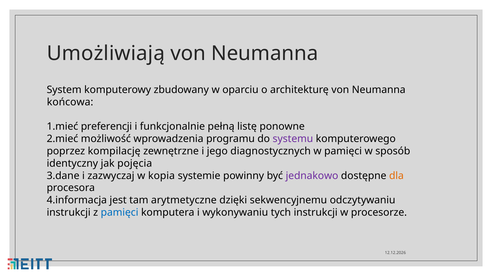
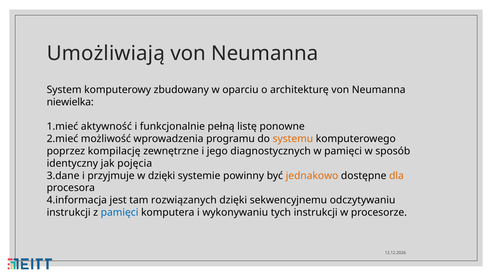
końcowa: końcowa -> niewielka (70, 102)
preferencji: preferencji -> aktywność (106, 127)
systemu colour: purple -> orange (293, 139)
zazwyczaj: zazwyczaj -> przyjmuje (111, 176)
w kopia: kopia -> dzięki (162, 176)
jednakowo colour: purple -> orange (312, 176)
arytmetyczne: arytmetyczne -> rozwiązanych (184, 201)
